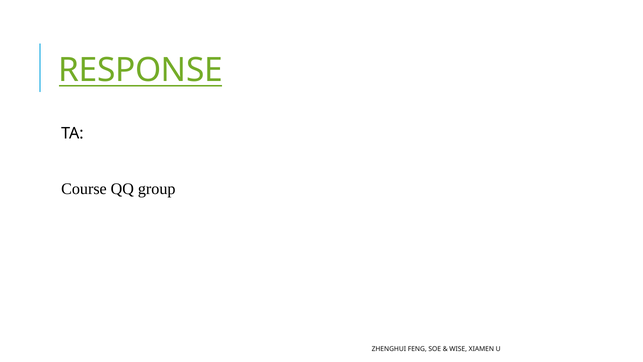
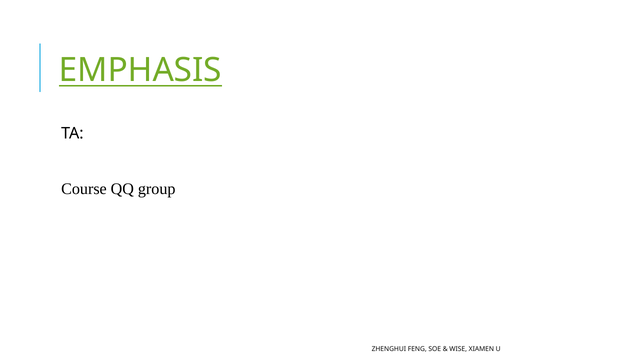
RESPONSE: RESPONSE -> EMPHASIS (140, 70)
